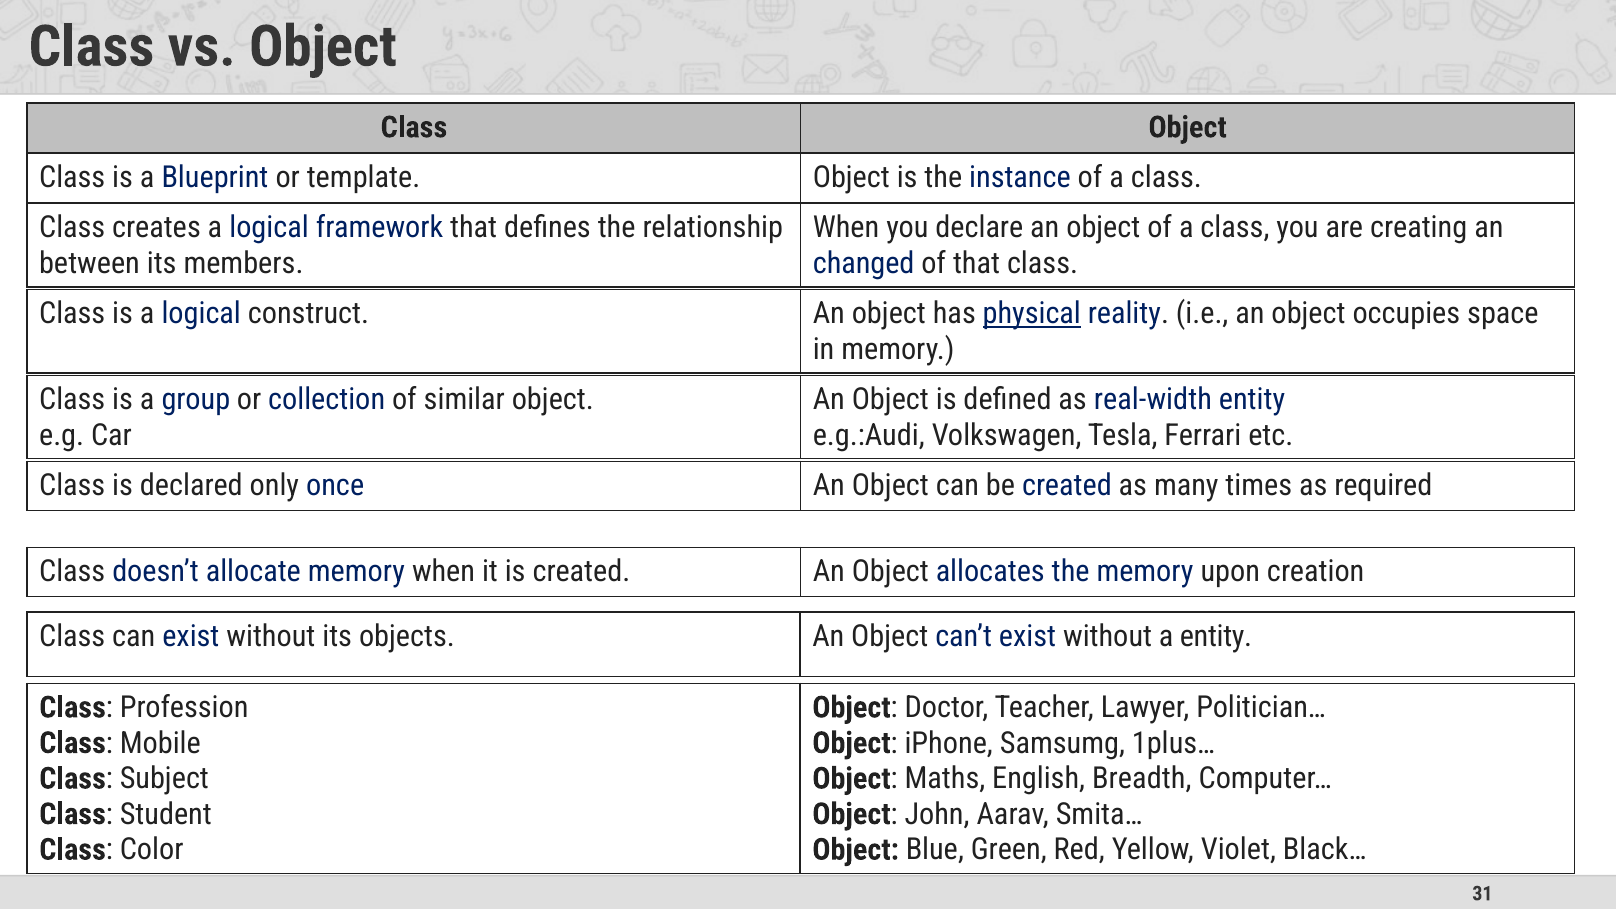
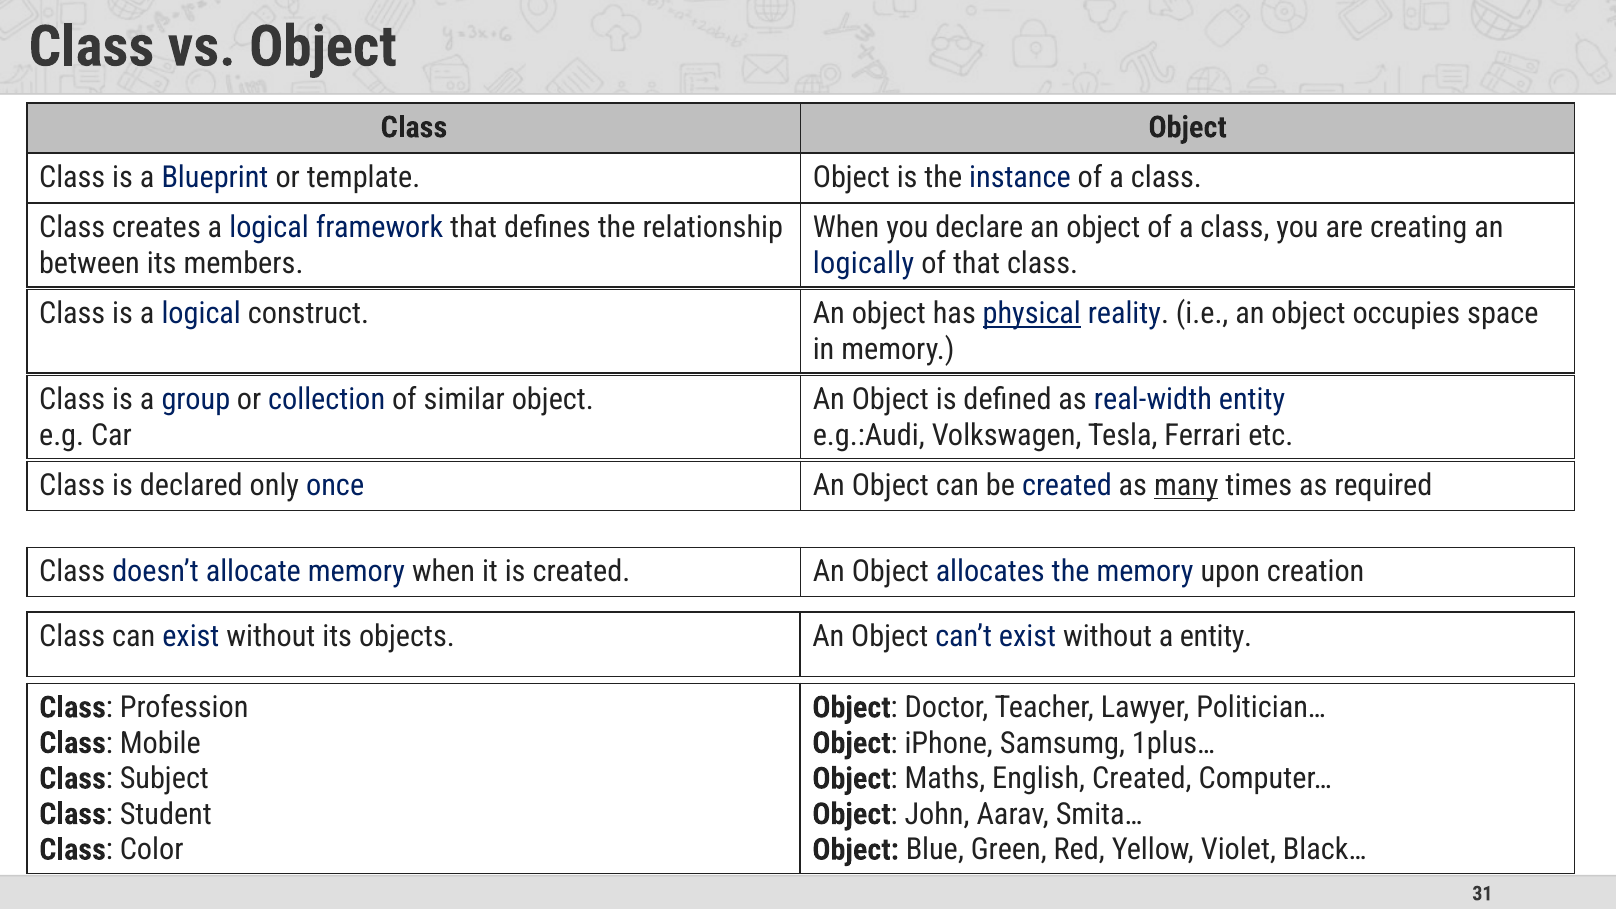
changed: changed -> logically (863, 263)
many underline: none -> present (1186, 485)
English Breadth: Breadth -> Created (1142, 779)
